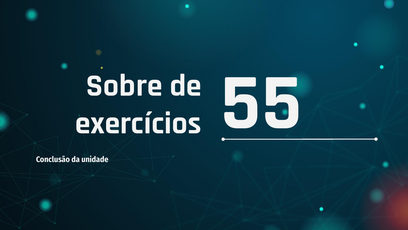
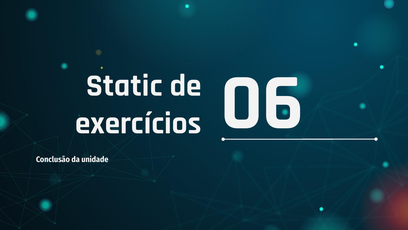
Sobre: Sobre -> Static (124, 85)
55: 55 -> 06 (262, 102)
